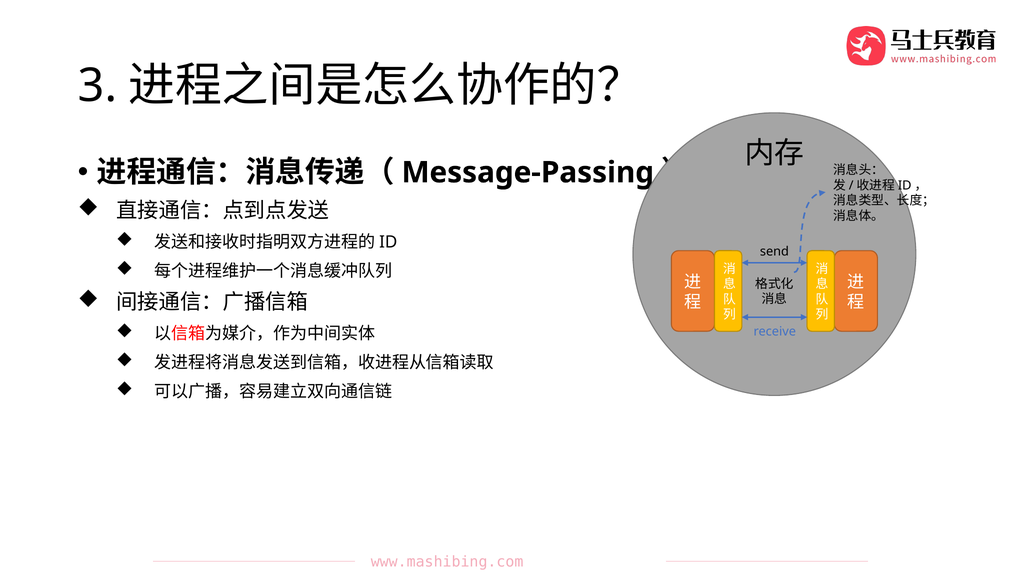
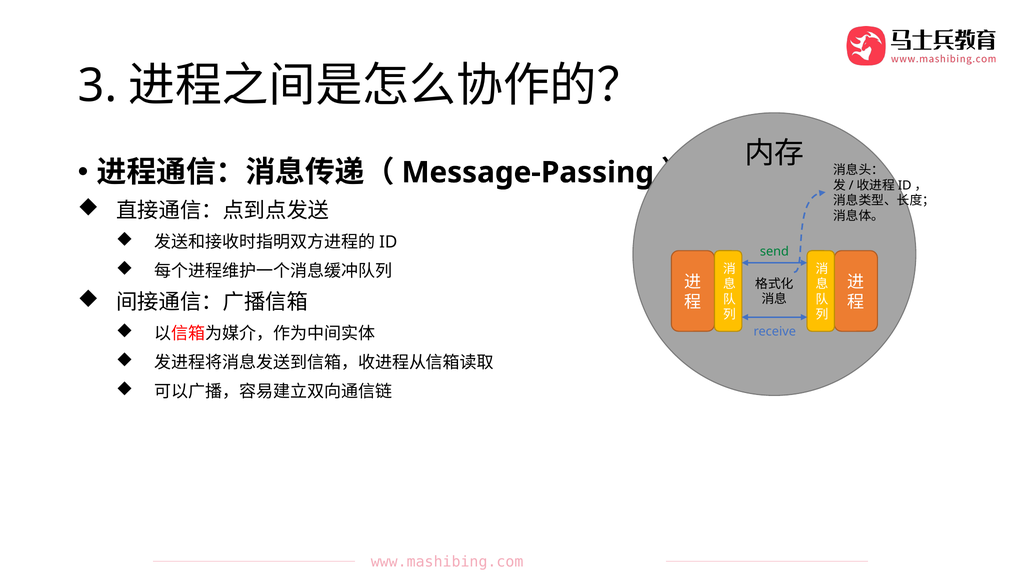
send colour: black -> green (774, 252)
